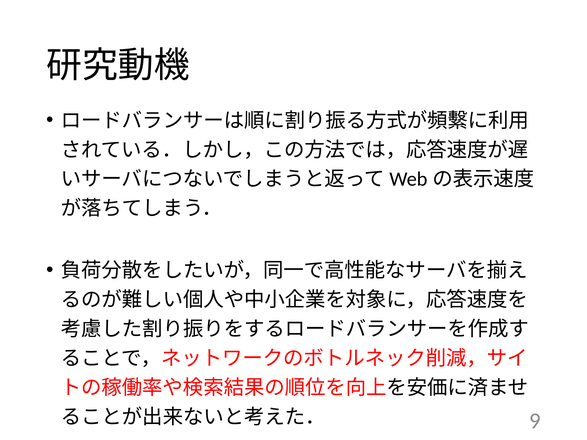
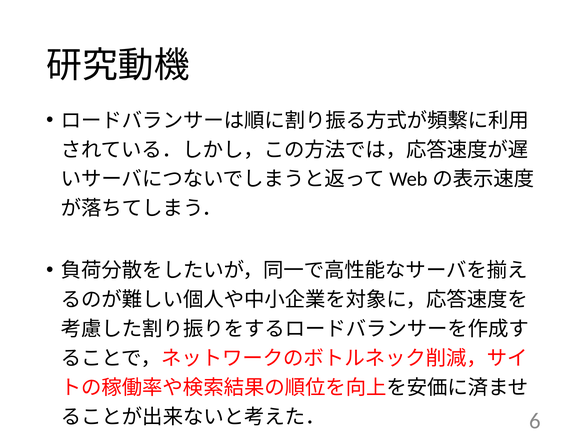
9: 9 -> 6 (535, 421)
